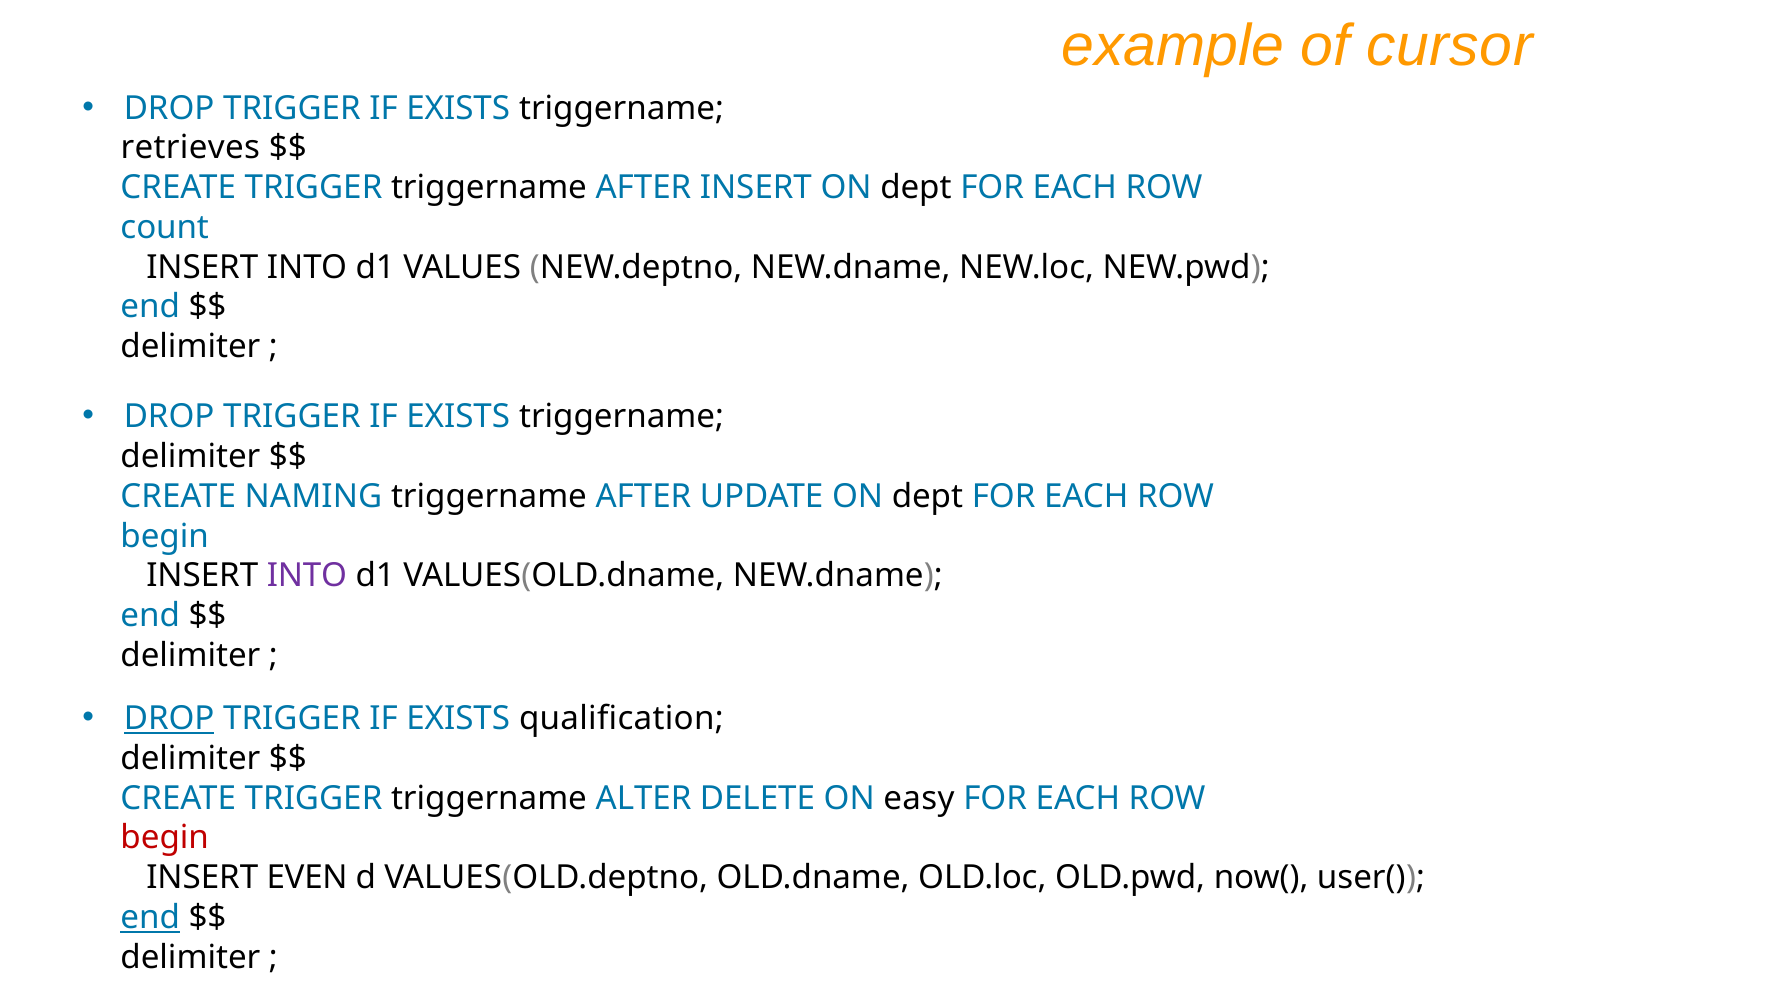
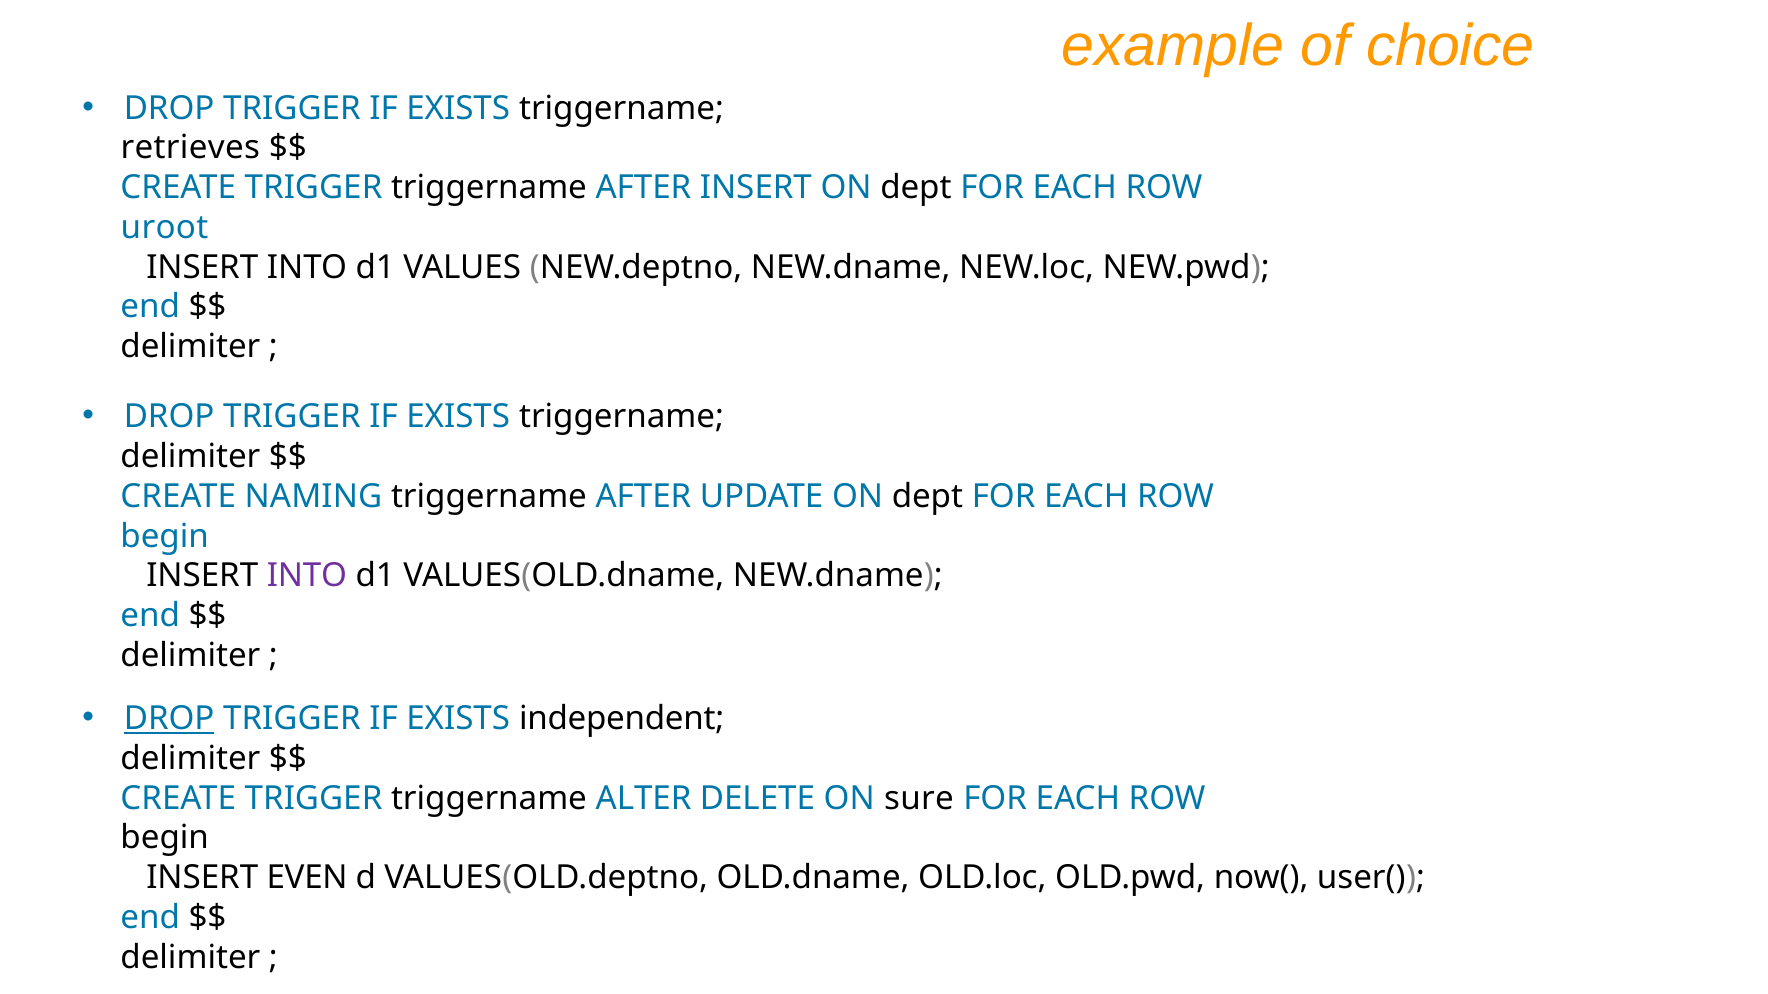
cursor: cursor -> choice (1450, 46)
count: count -> uroot (164, 228)
qualification: qualification -> independent (622, 719)
easy: easy -> sure (919, 799)
begin colour: red -> black (165, 838)
end underline: present -> none (150, 918)
